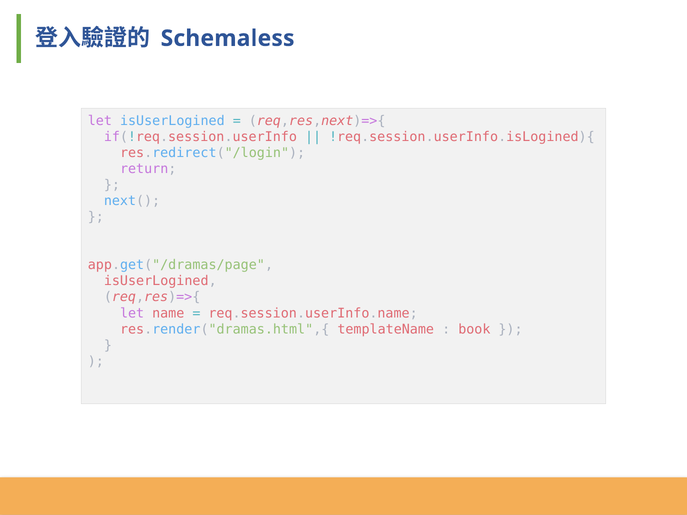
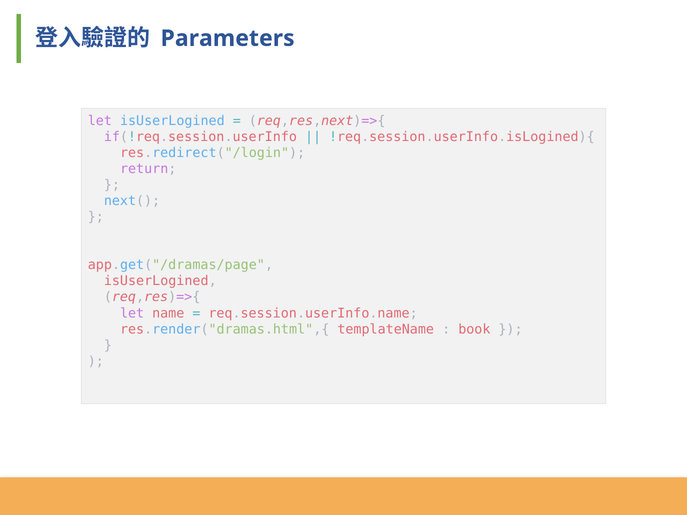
Schemaless: Schemaless -> Parameters (228, 38)
